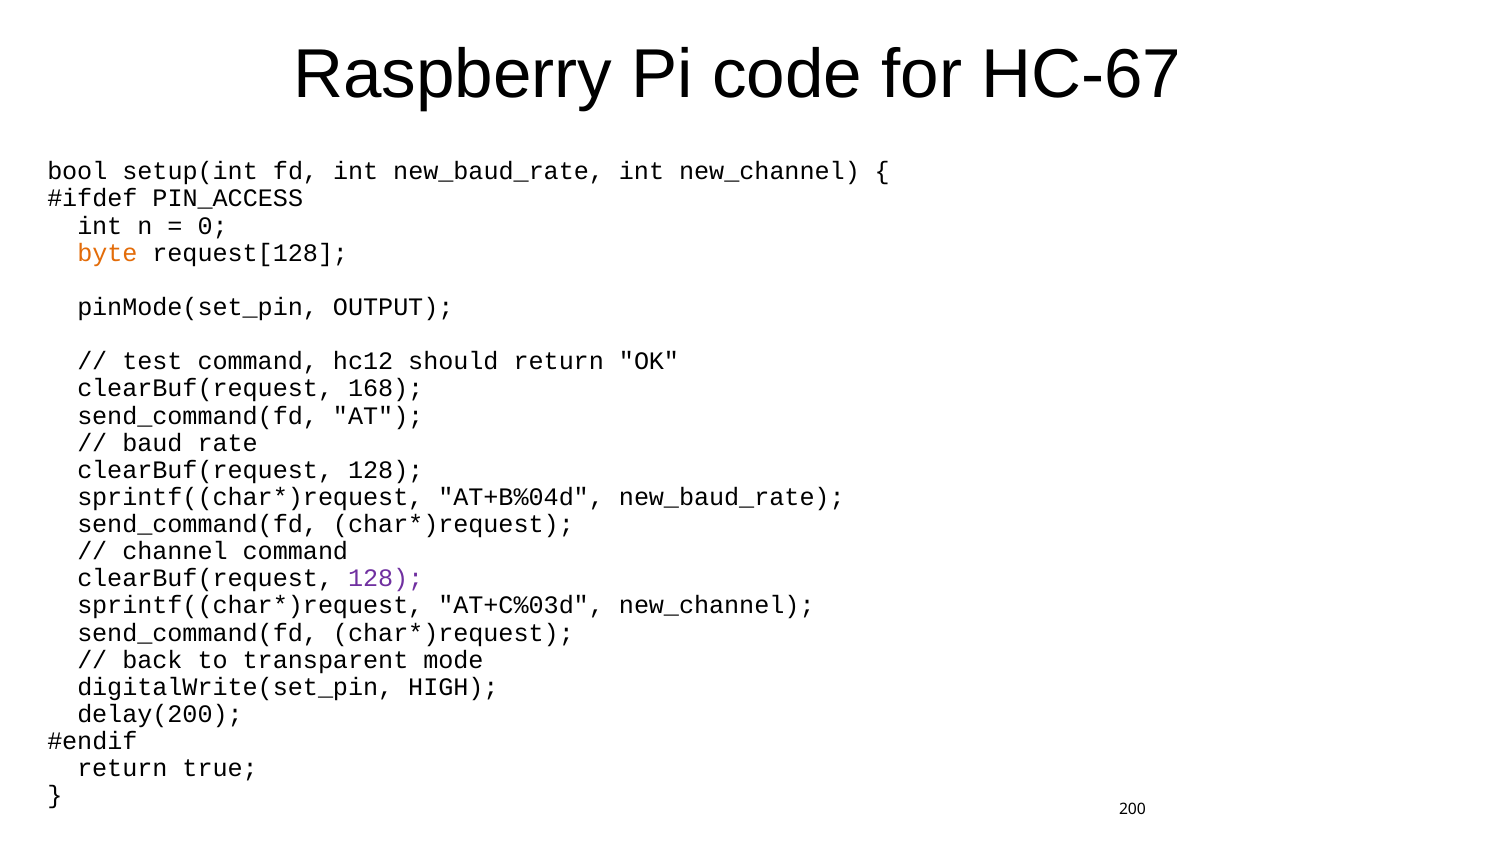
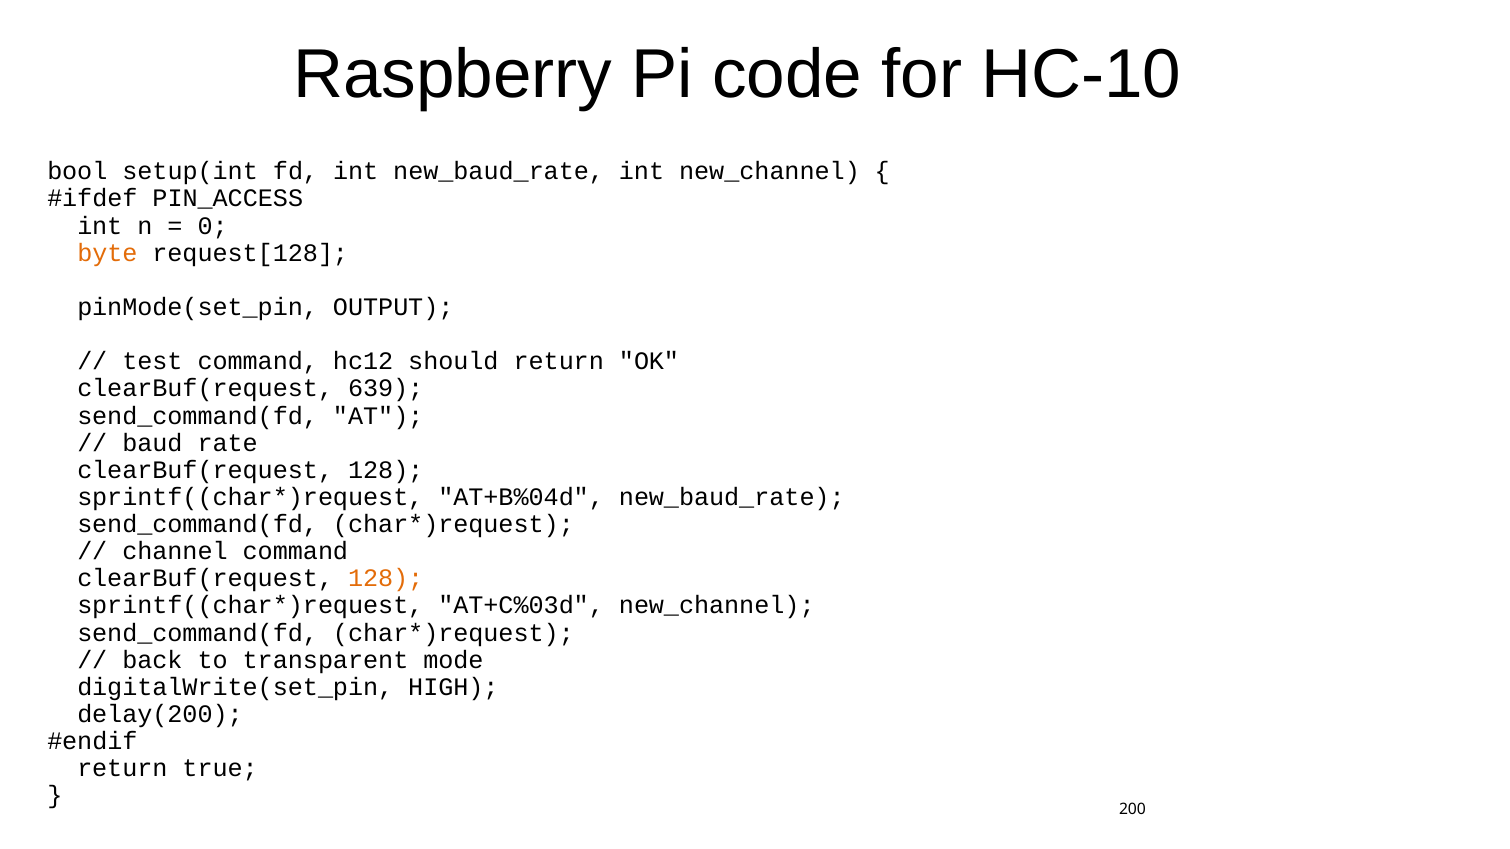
HC-67: HC-67 -> HC-10 (1081, 75)
168: 168 -> 639 (386, 389)
128 colour: purple -> orange (386, 579)
